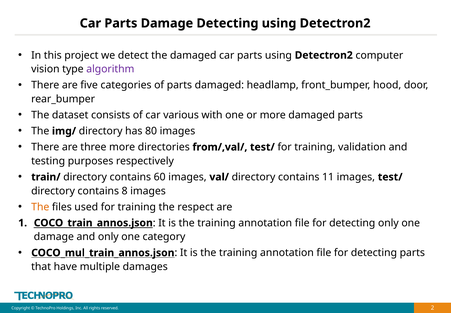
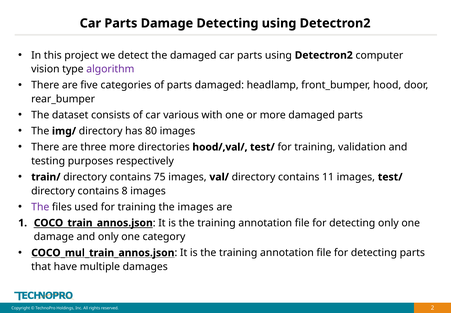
from/,val/: from/,val/ -> hood/,val/ (220, 147)
60: 60 -> 75 (160, 177)
The colour: orange -> purple (40, 206)
the respect: respect -> images (196, 206)
